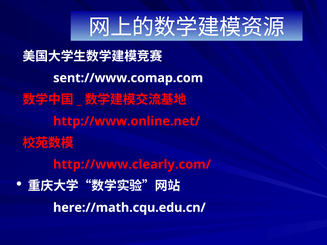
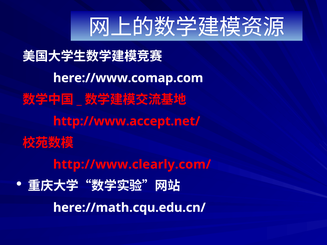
sent://www.comap.com: sent://www.comap.com -> here://www.comap.com (128, 78)
http://www.online.net/: http://www.online.net/ -> http://www.accept.net/ (127, 121)
